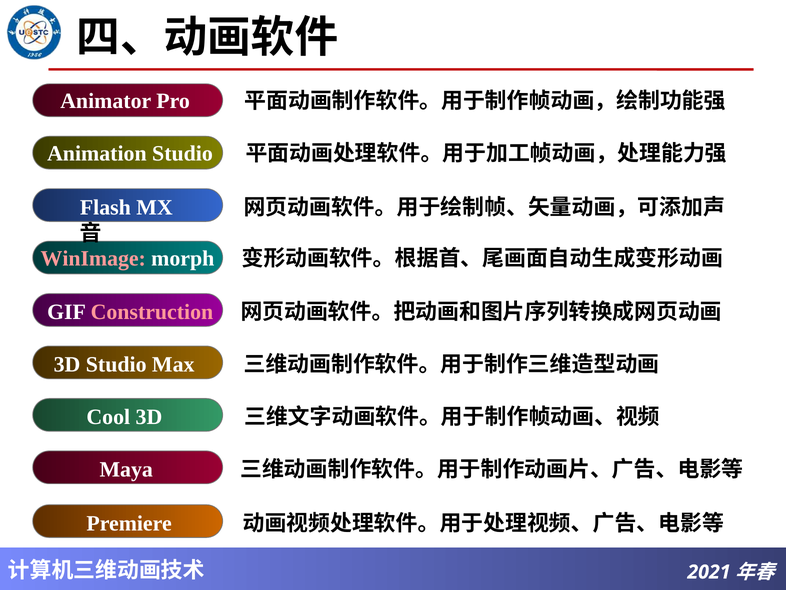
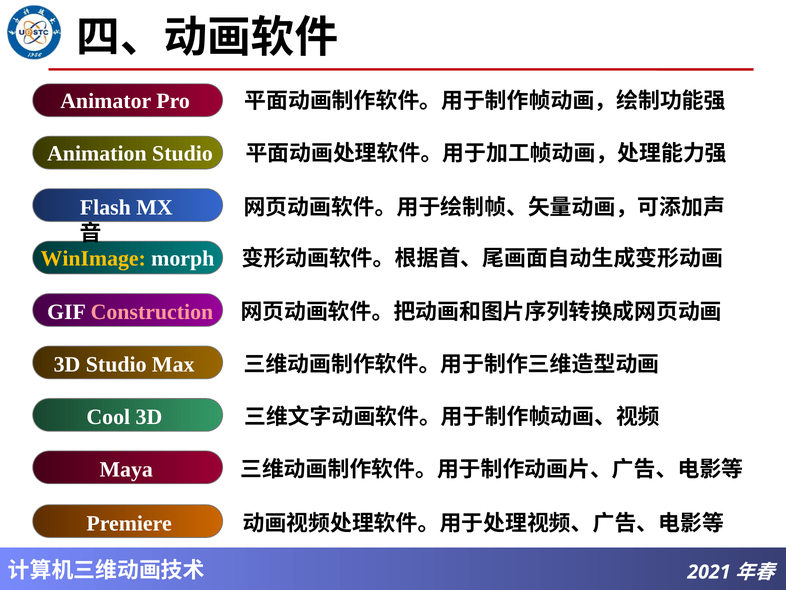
WinImage colour: pink -> yellow (93, 258)
